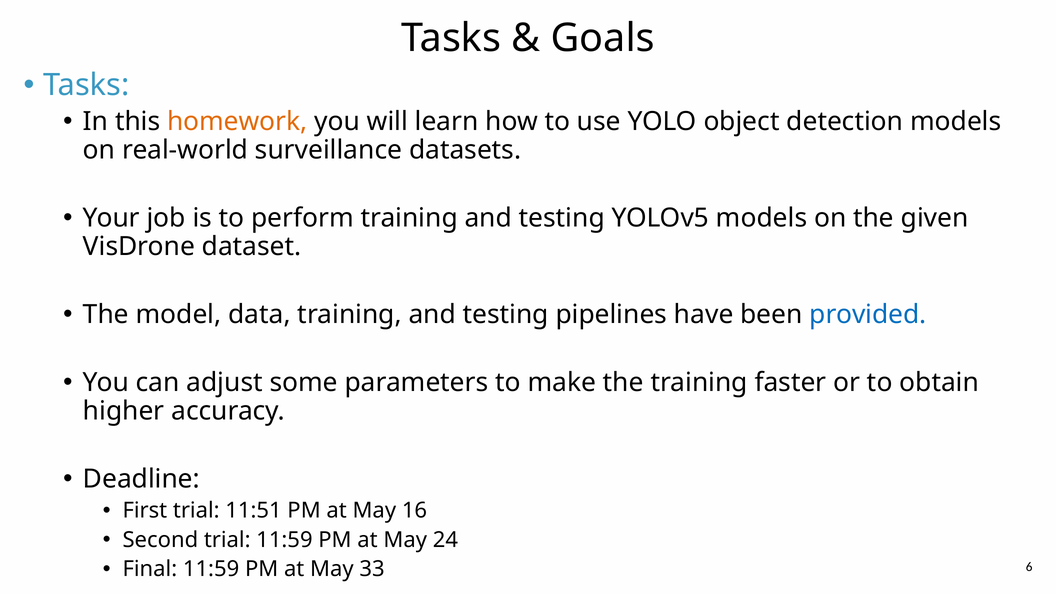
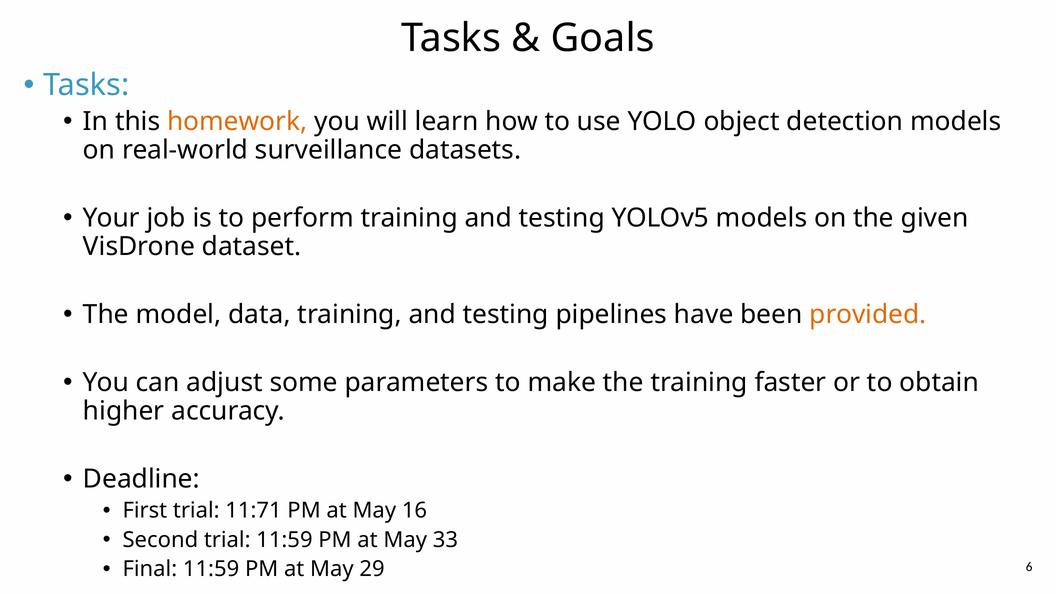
provided colour: blue -> orange (868, 315)
11:51: 11:51 -> 11:71 (254, 511)
24: 24 -> 33 (445, 540)
33: 33 -> 29 (372, 569)
